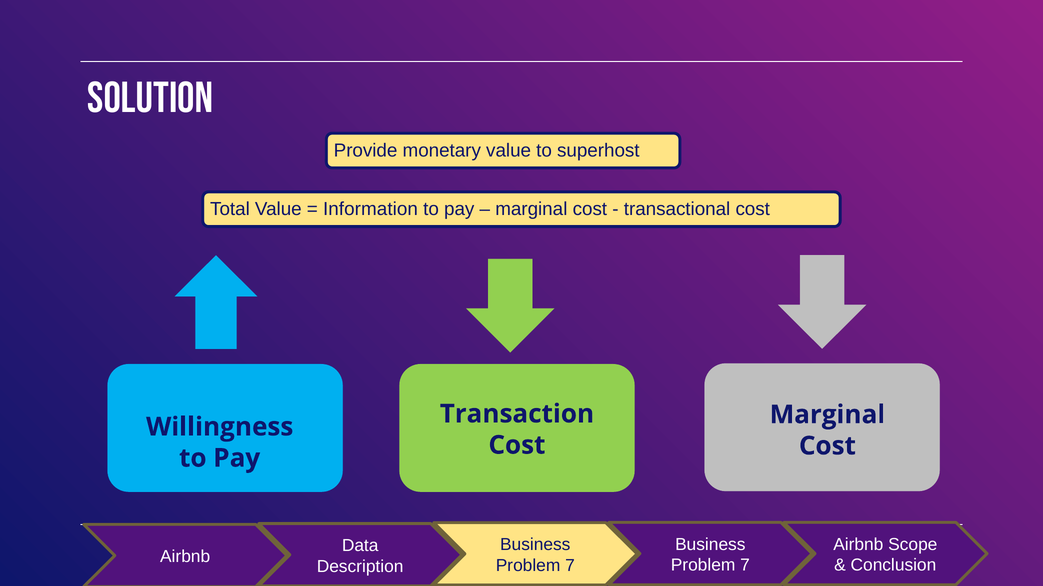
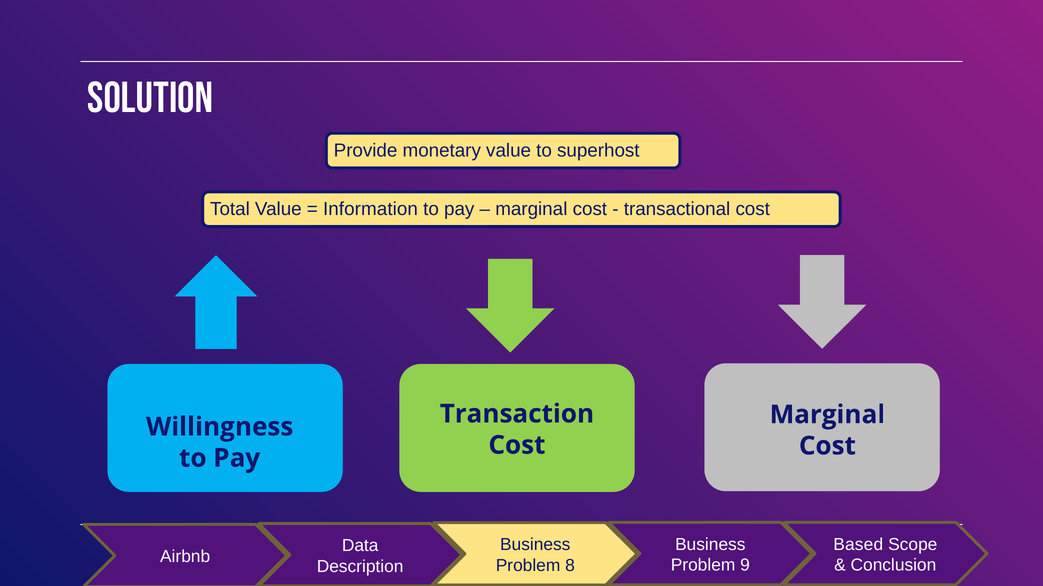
Airbnb: Airbnb -> Based (858, 545)
7: 7 -> 9 (745, 566)
7: 7 -> 8 (570, 566)
